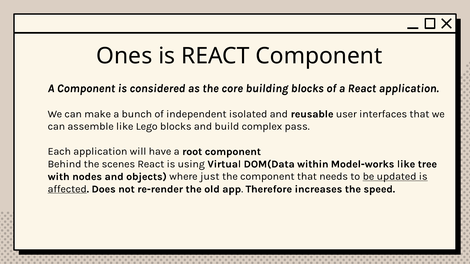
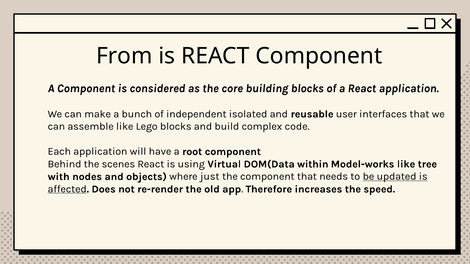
Ones: Ones -> From (124, 56)
pass: pass -> code (297, 127)
